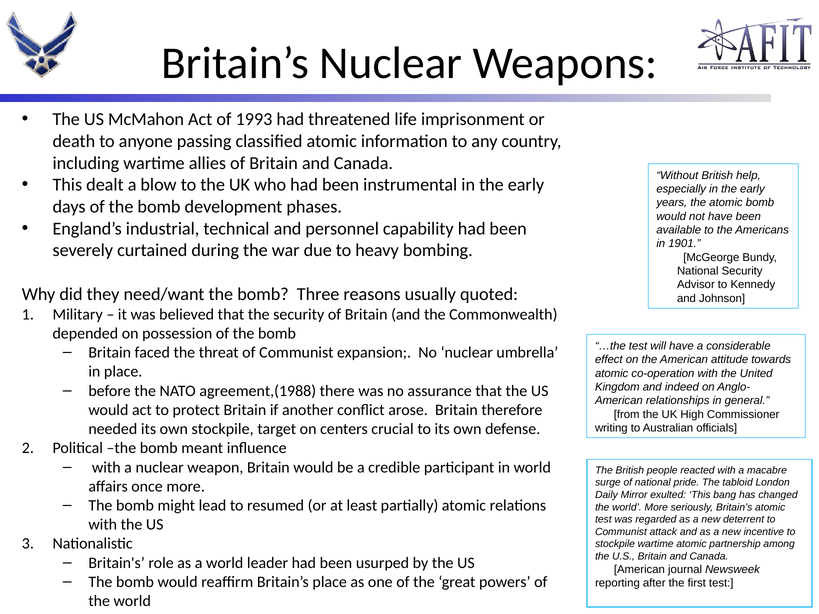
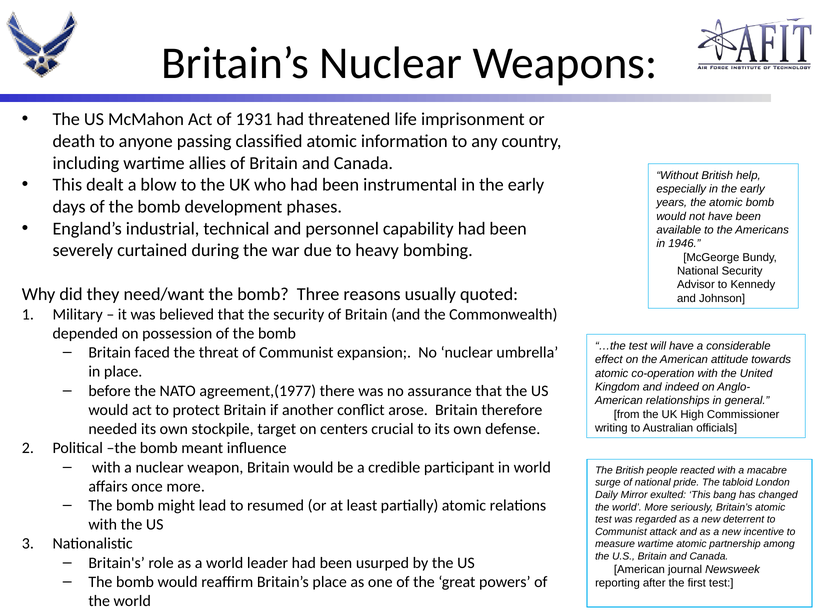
1993: 1993 -> 1931 (254, 120)
1901: 1901 -> 1946 (684, 244)
agreement,(1988: agreement,(1988 -> agreement,(1977 (258, 391)
stockpile: stockpile -> measure (615, 544)
